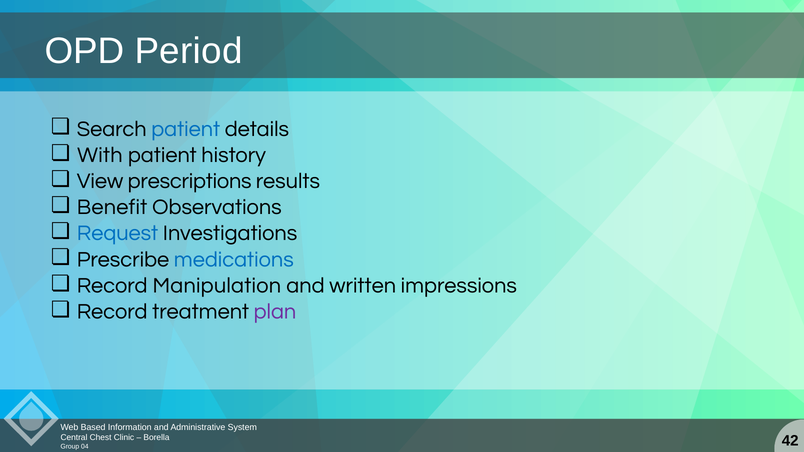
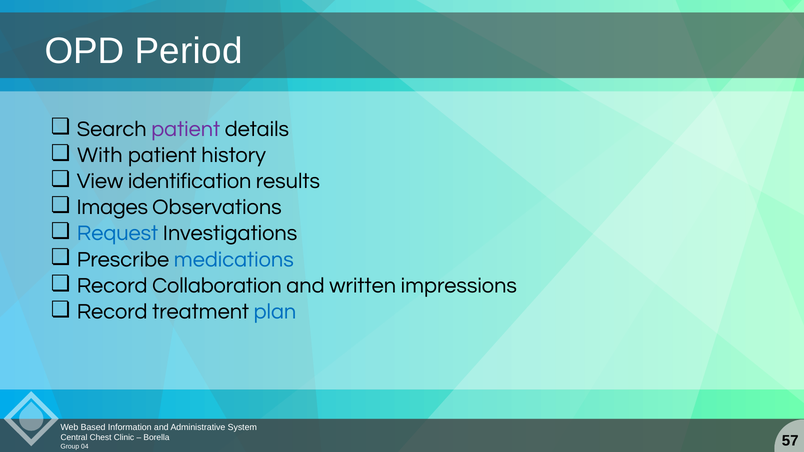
patient colour: blue -> purple (186, 129)
prescriptions: prescriptions -> identification (190, 181)
Benefit: Benefit -> Images (112, 207)
Manipulation: Manipulation -> Collaboration (217, 286)
plan colour: purple -> blue (275, 312)
42: 42 -> 57 (790, 441)
